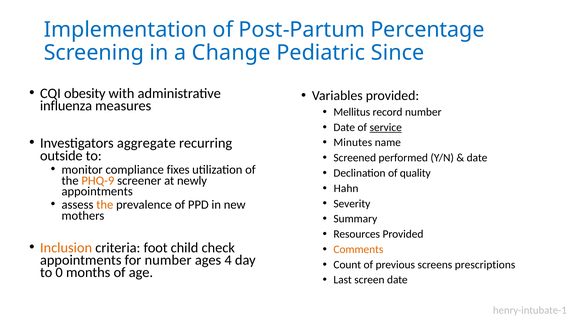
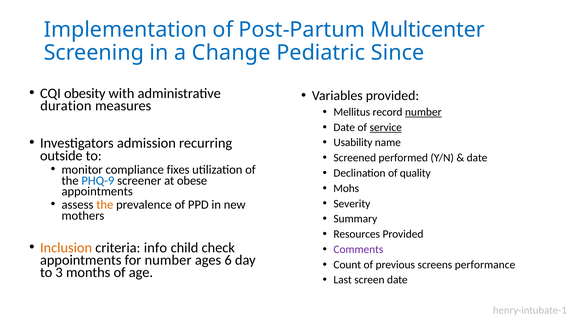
Percentage: Percentage -> Multicenter (428, 30)
influenza: influenza -> duration (66, 106)
number underline: none -> present (423, 112)
aggregate: aggregate -> admission (146, 143)
Minutes: Minutes -> Usability (353, 143)
PHQ-9 colour: orange -> blue (98, 181)
newly: newly -> obese (192, 181)
Hahn: Hahn -> Mohs (346, 188)
foot: foot -> info (155, 248)
Comments colour: orange -> purple (358, 249)
4: 4 -> 6 (228, 260)
prescriptions: prescriptions -> performance (485, 265)
0: 0 -> 3 (59, 272)
